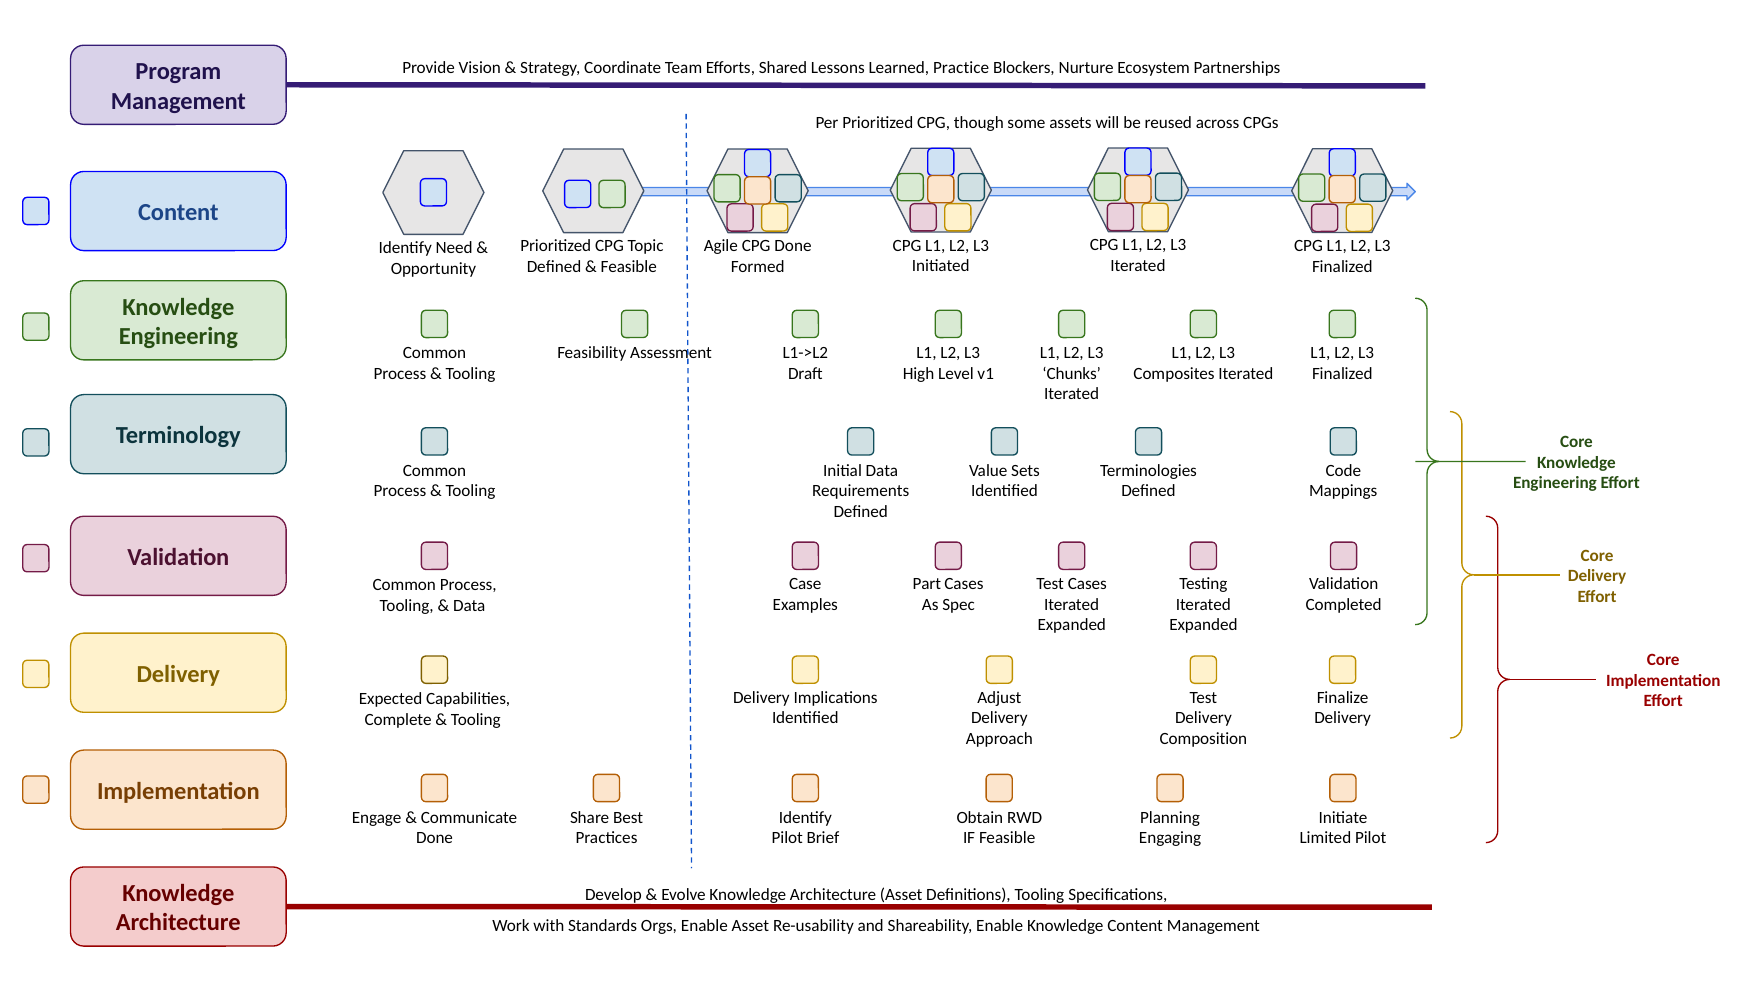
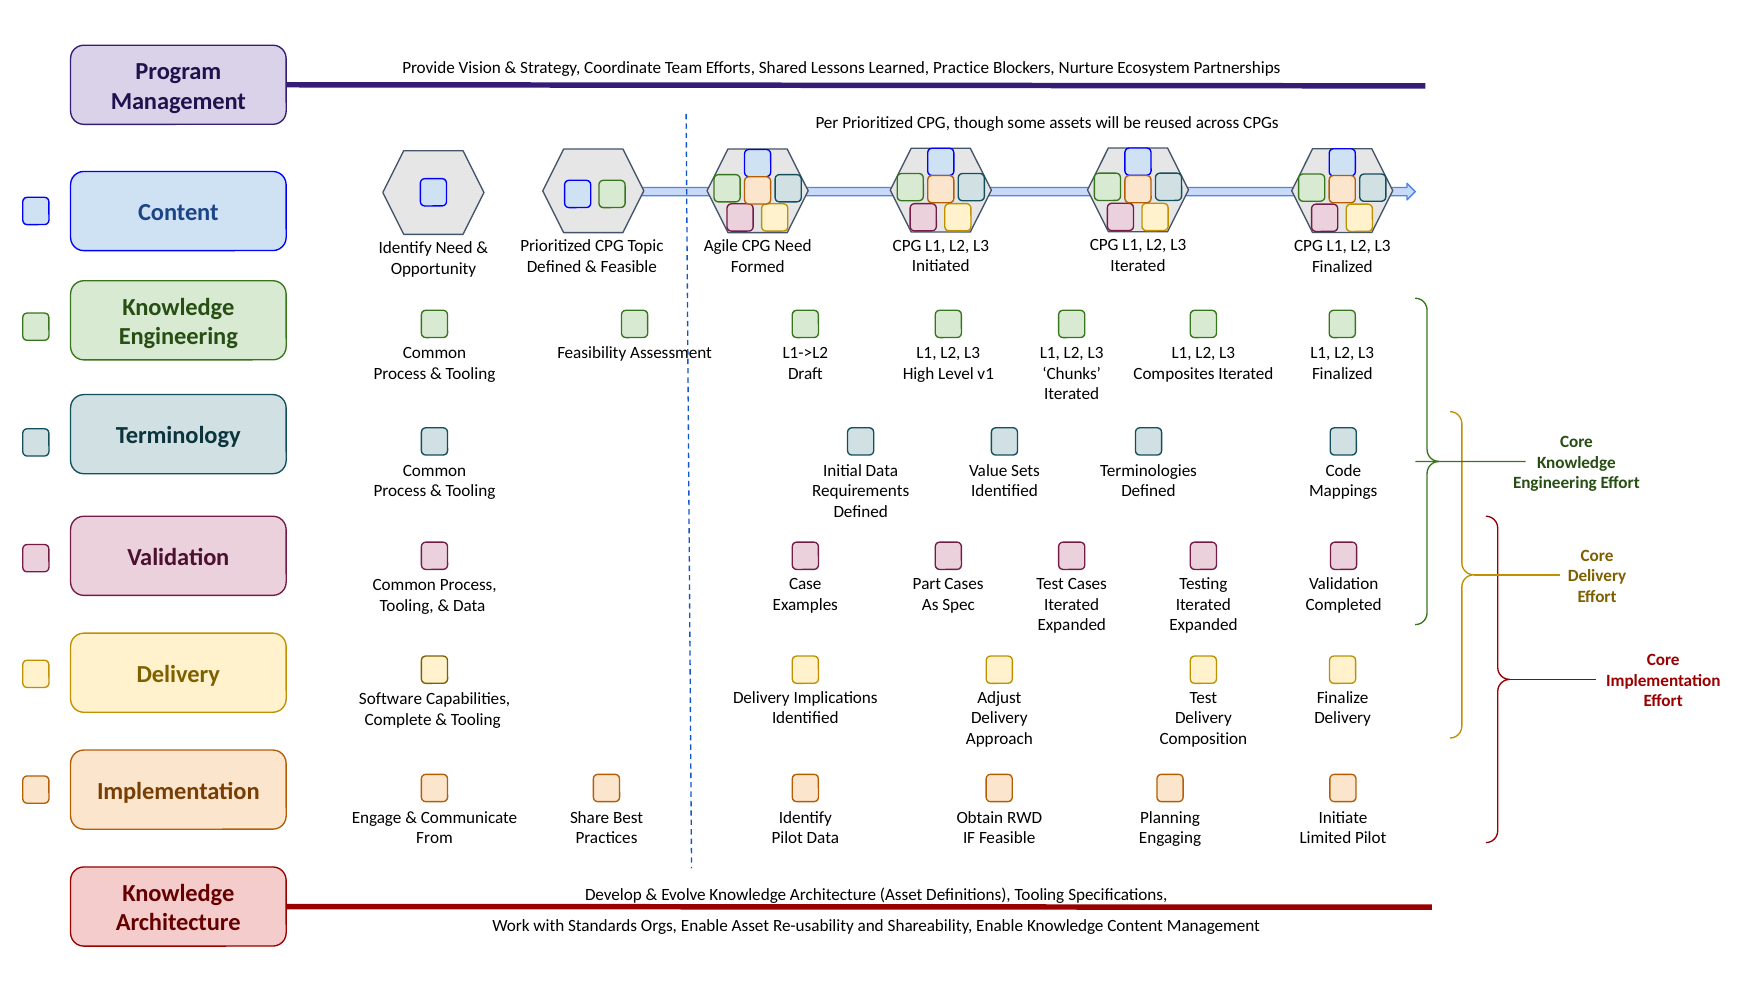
CPG Done: Done -> Need (793, 246)
Expected: Expected -> Software (390, 699)
Done: Done -> From (434, 838)
Pilot Brief: Brief -> Data (823, 838)
